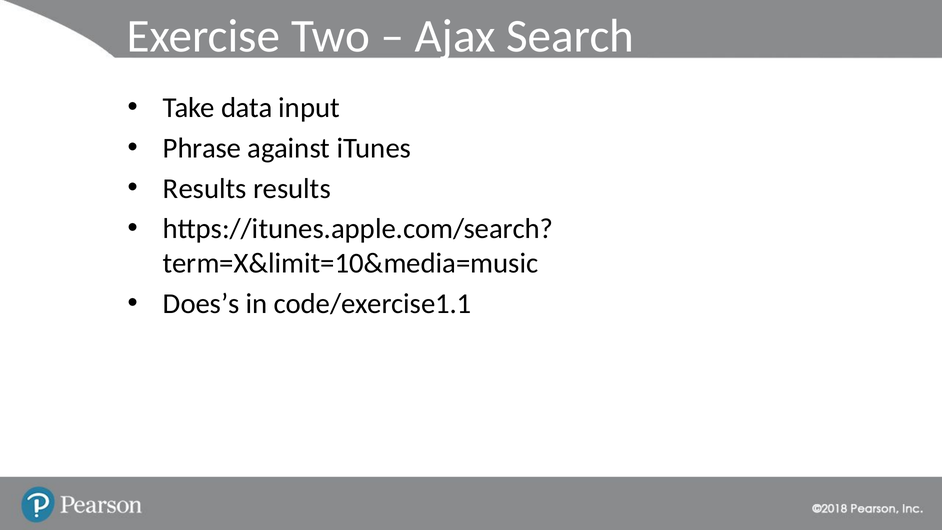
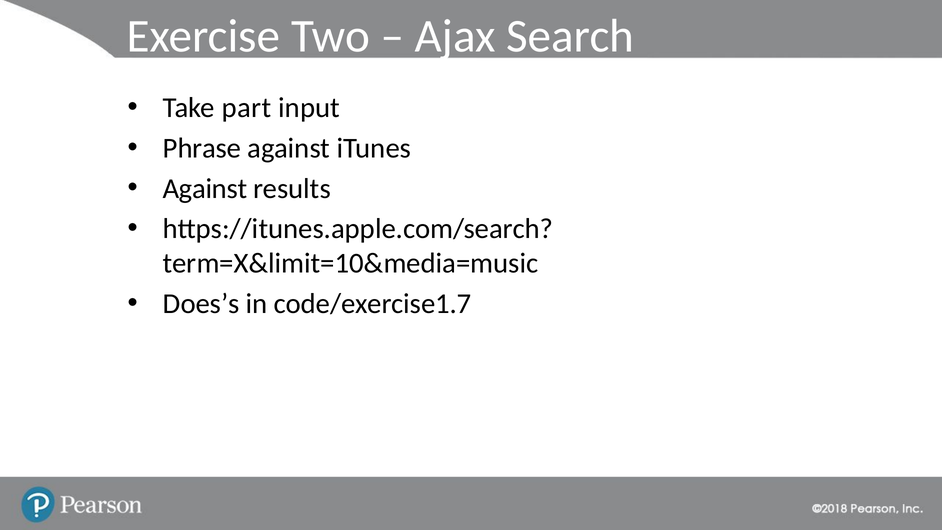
data: data -> part (246, 108)
Results: Results -> Against (205, 188)
code/exercise1.1: code/exercise1.1 -> code/exercise1.7 (373, 304)
